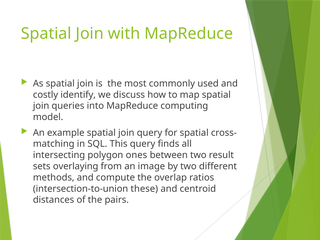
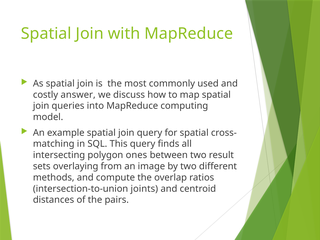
identify: identify -> answer (78, 95)
these: these -> joints (144, 189)
